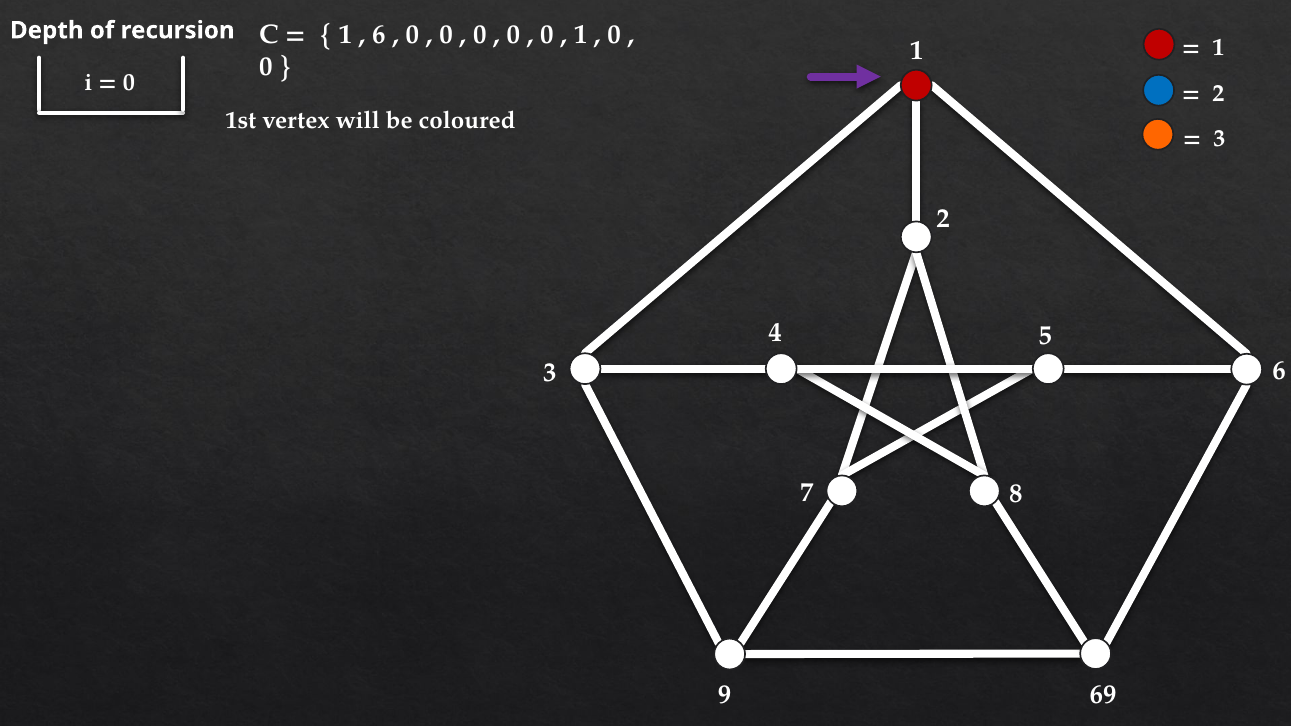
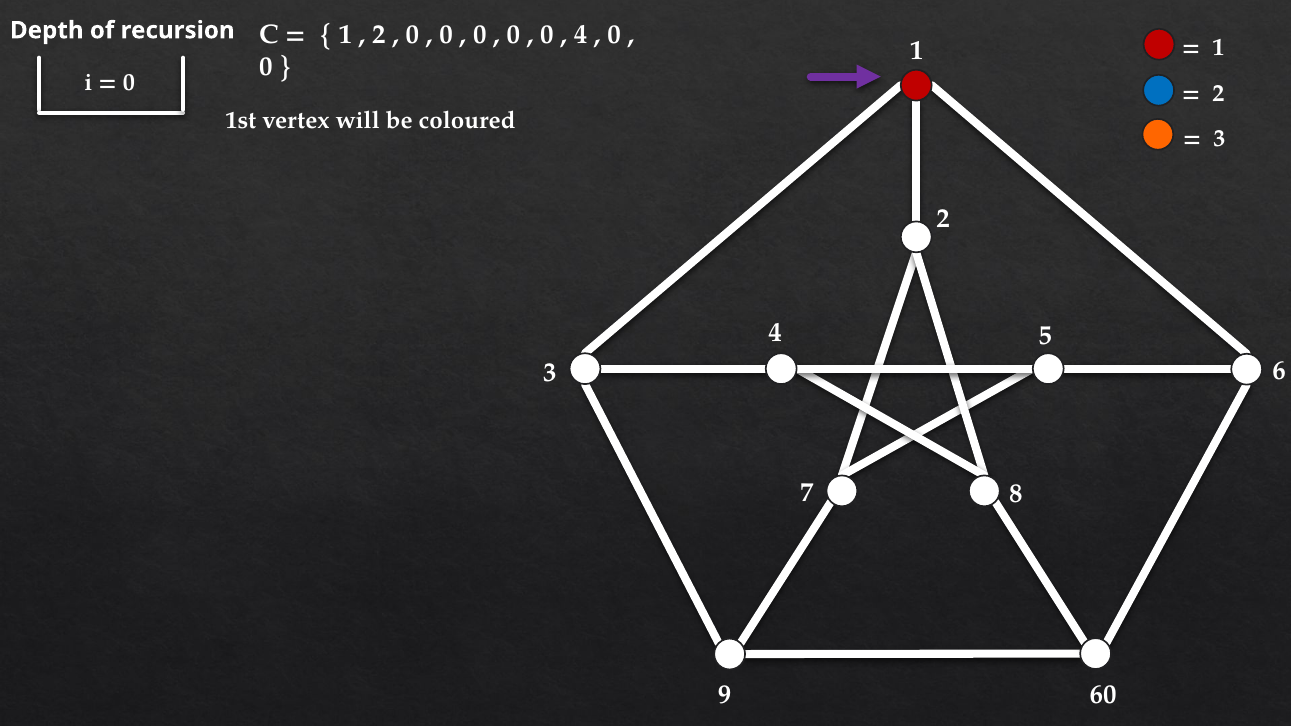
6: 6 -> 2 (379, 35)
1: 1 -> 4 (581, 35)
69: 69 -> 60 (1103, 695)
